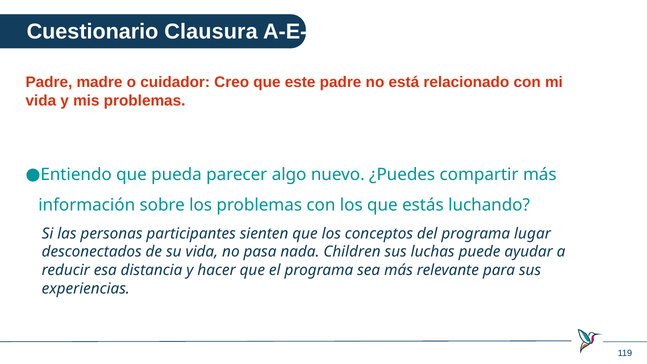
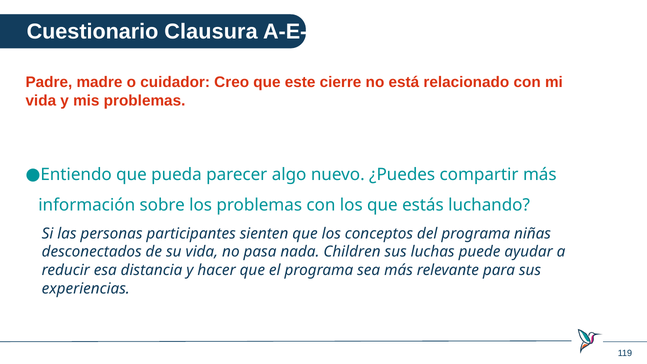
este padre: padre -> cierre (341, 82)
lugar: lugar -> niñas (533, 234)
